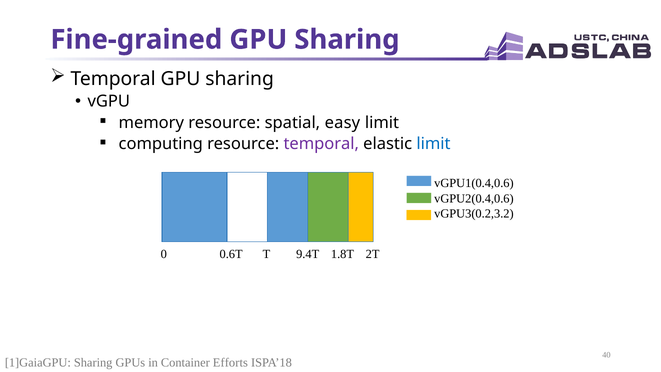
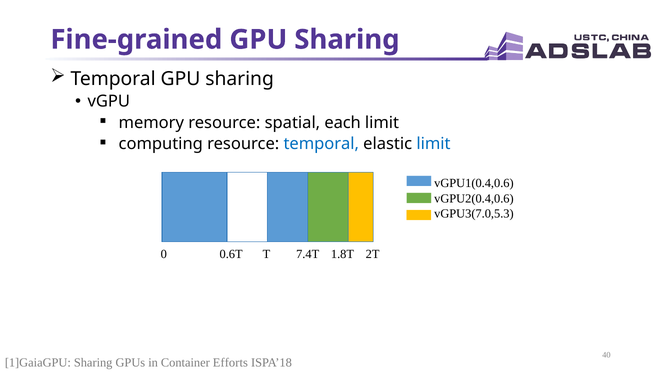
easy: easy -> each (343, 123)
temporal colour: purple -> blue (321, 144)
vGPU3(0.2,3.2: vGPU3(0.2,3.2 -> vGPU3(7.0,5.3 (474, 214)
9.4T: 9.4T -> 7.4T (308, 254)
